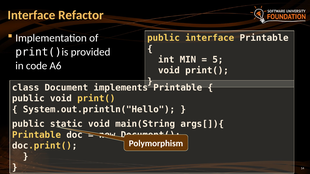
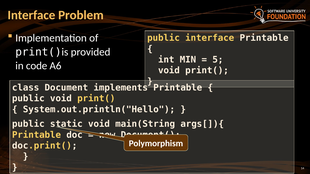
Refactor: Refactor -> Problem (81, 15)
